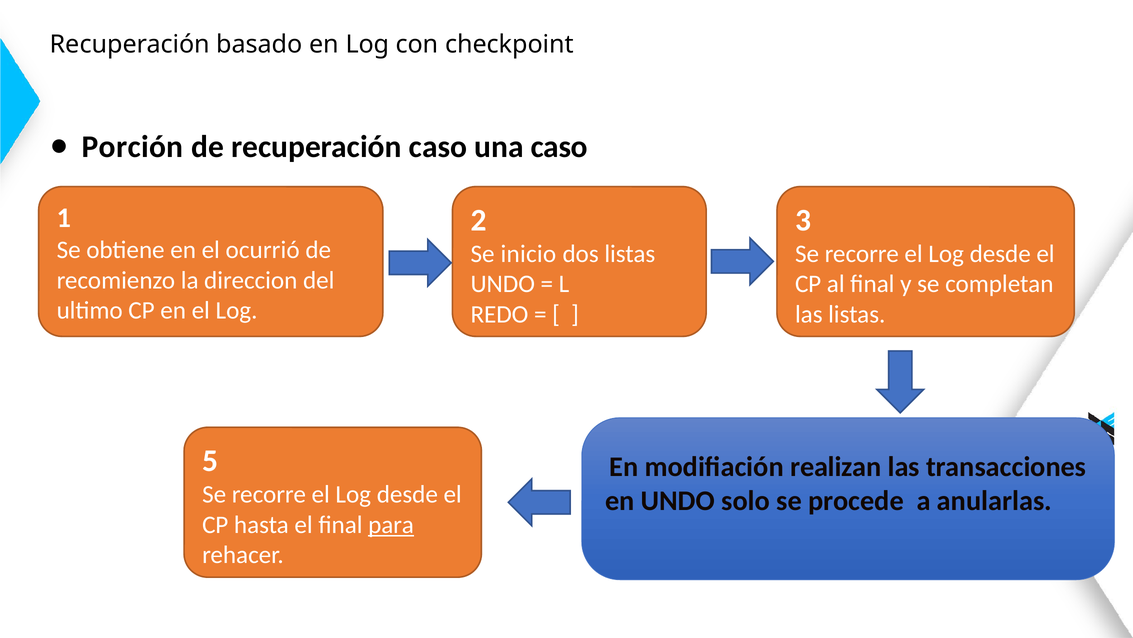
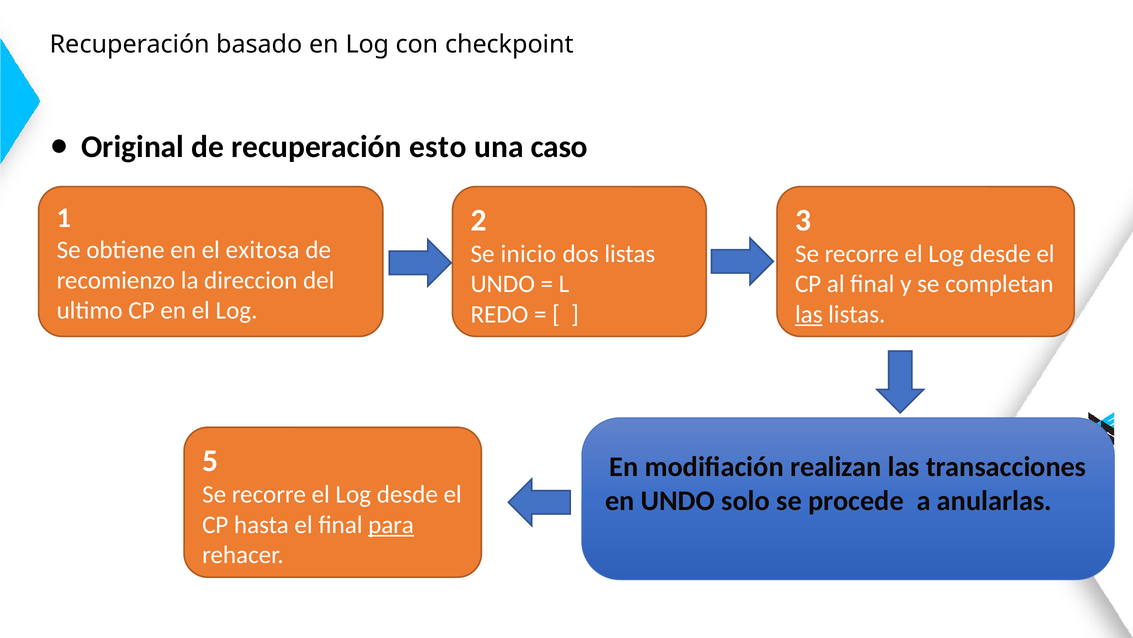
Porción: Porción -> Original (133, 146)
recuperación caso: caso -> esto (438, 146)
ocurrió: ocurrió -> exitosa (263, 250)
las underline: none -> present (809, 314)
